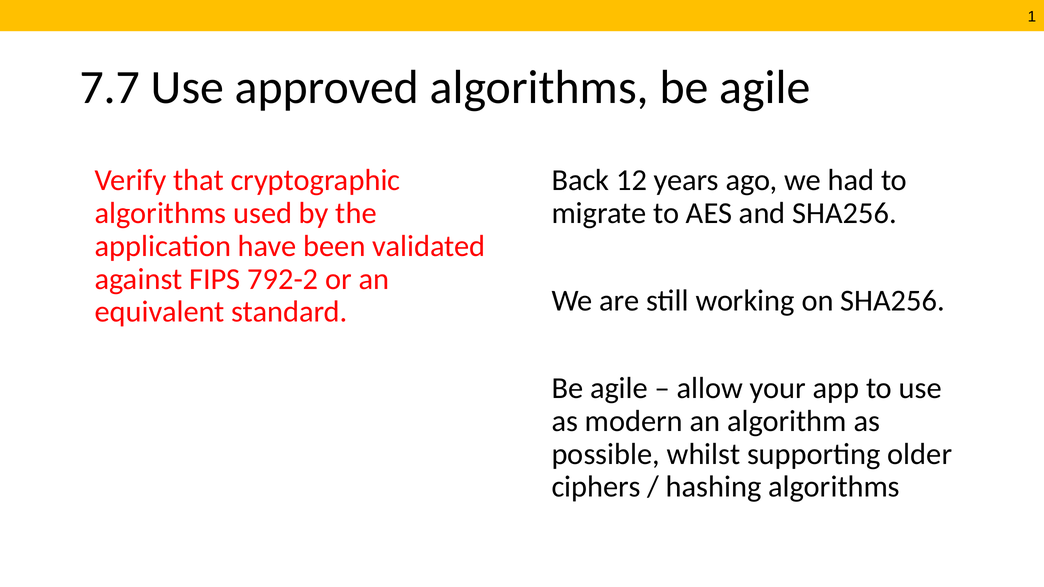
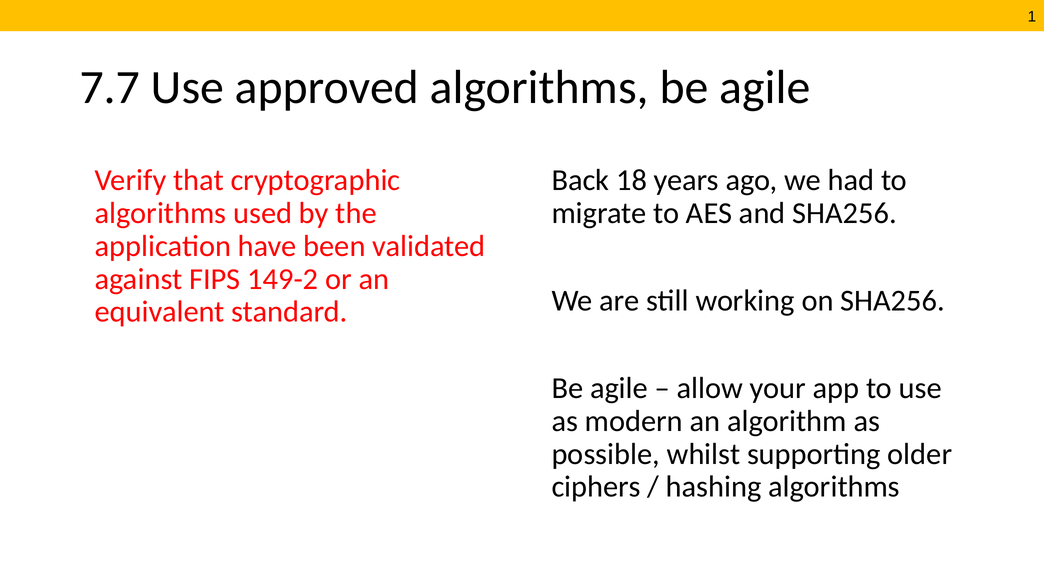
12: 12 -> 18 (632, 180)
792-2: 792-2 -> 149-2 (283, 279)
